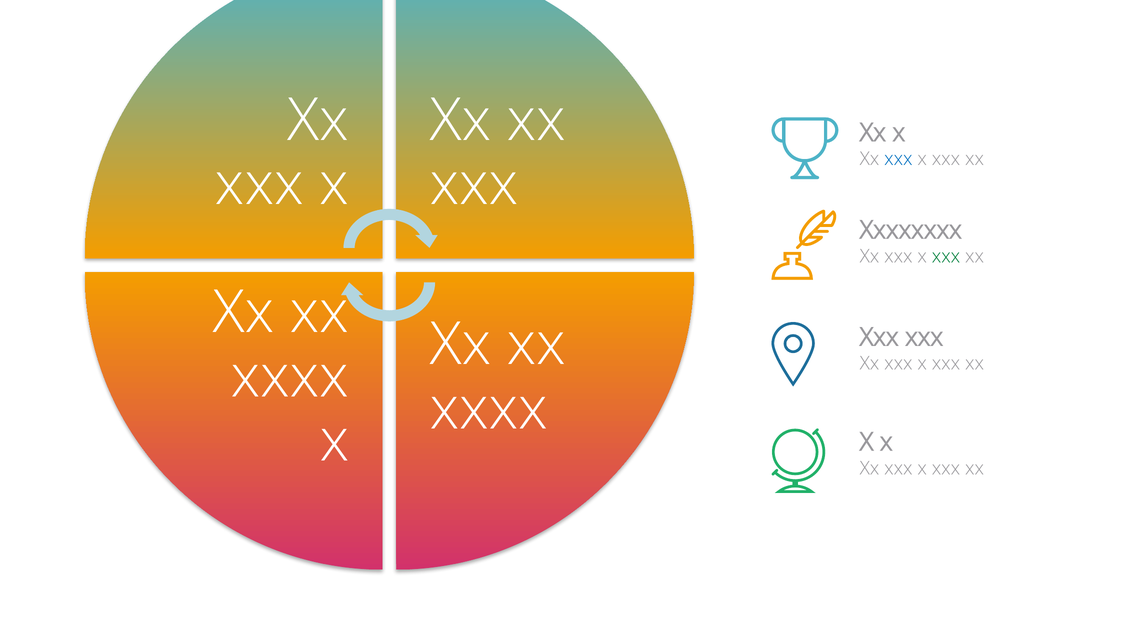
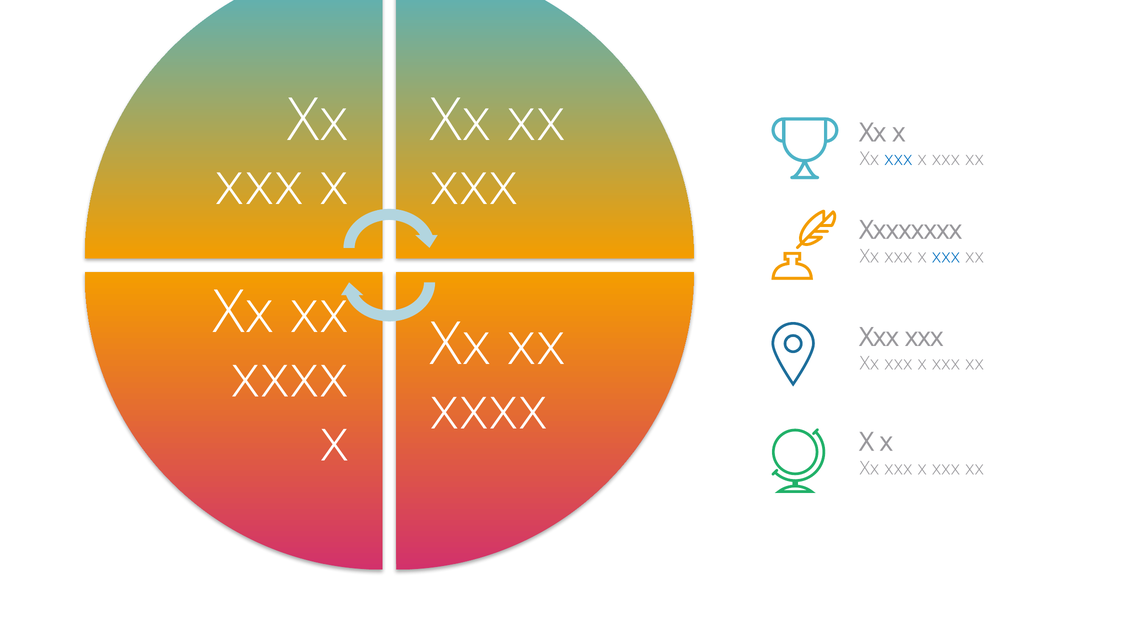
xxx colour: green -> blue (946, 256)
